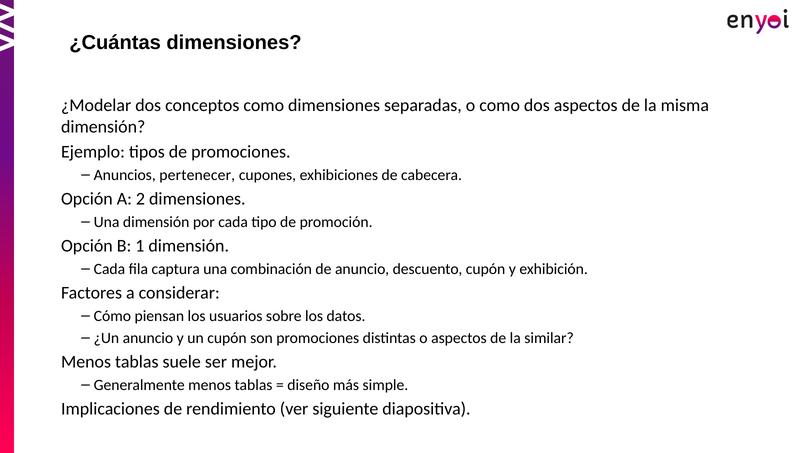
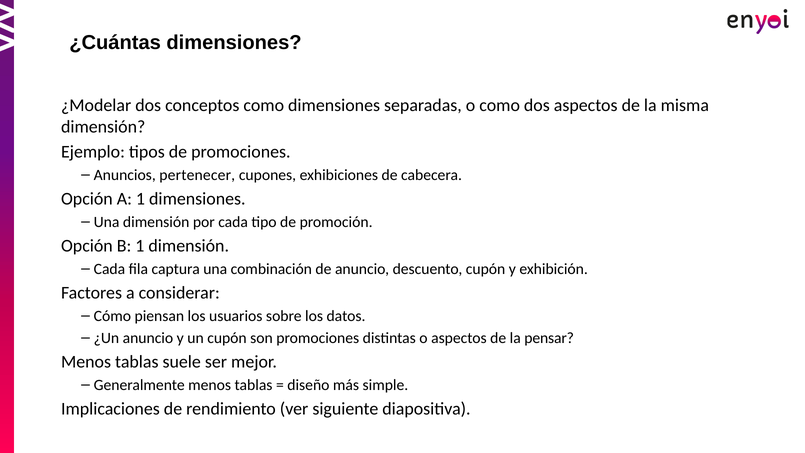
A 2: 2 -> 1 (140, 199)
similar: similar -> pensar (549, 338)
